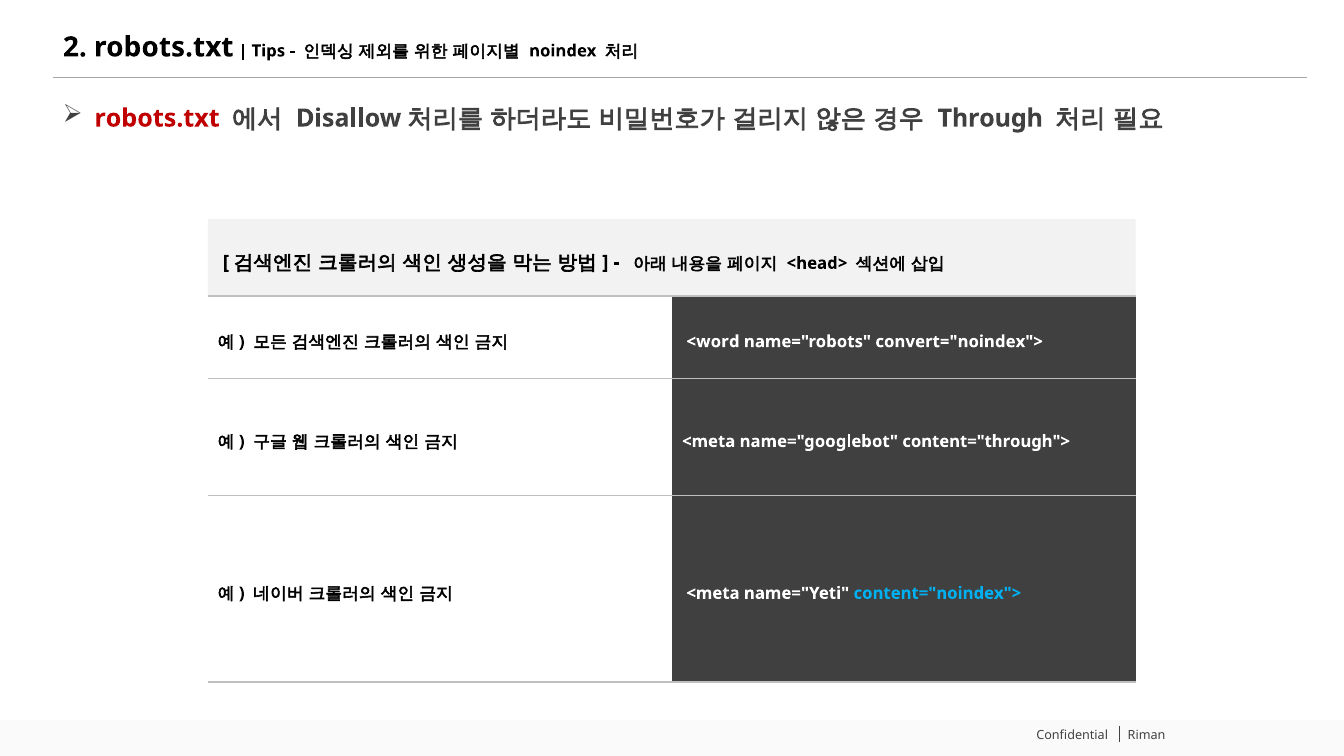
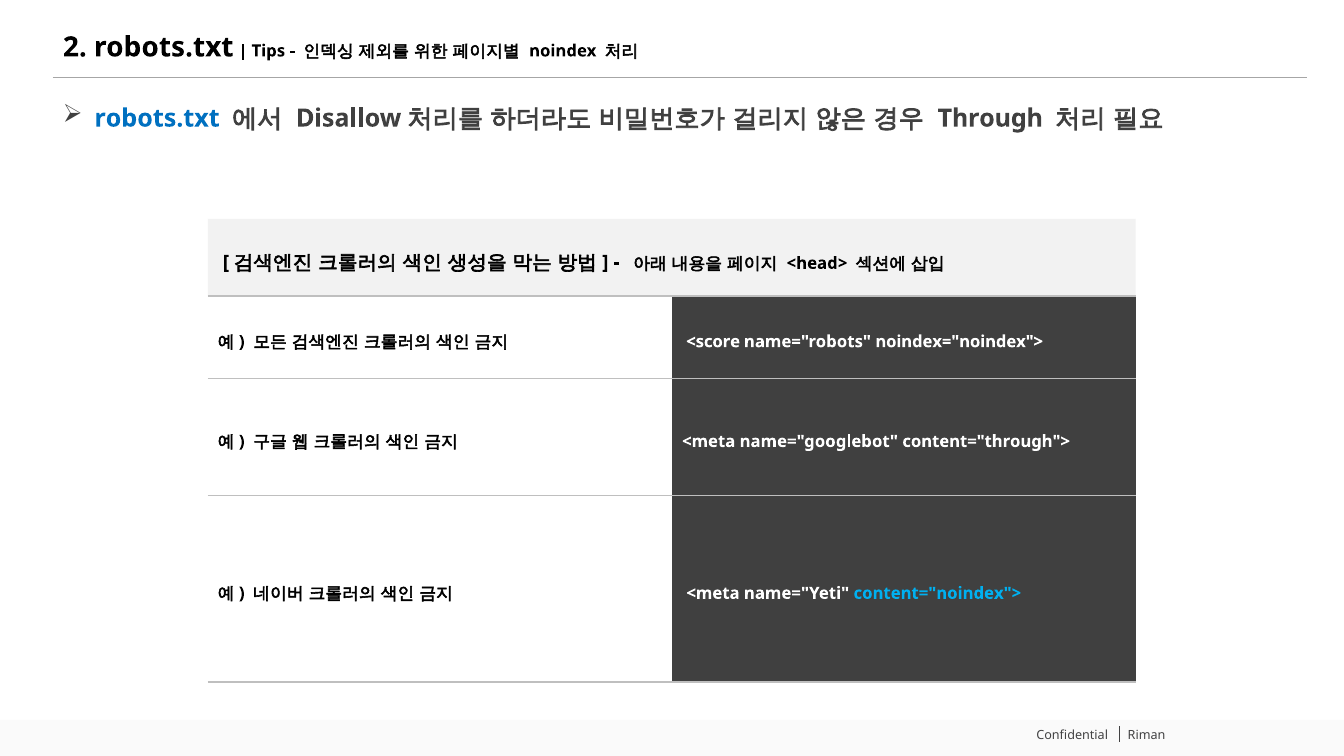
robots.txt colour: red -> blue (157, 118)
<word: <word -> <score (713, 342)
convert="noindex">: convert="noindex"> -> noindex="noindex"> (959, 342)
